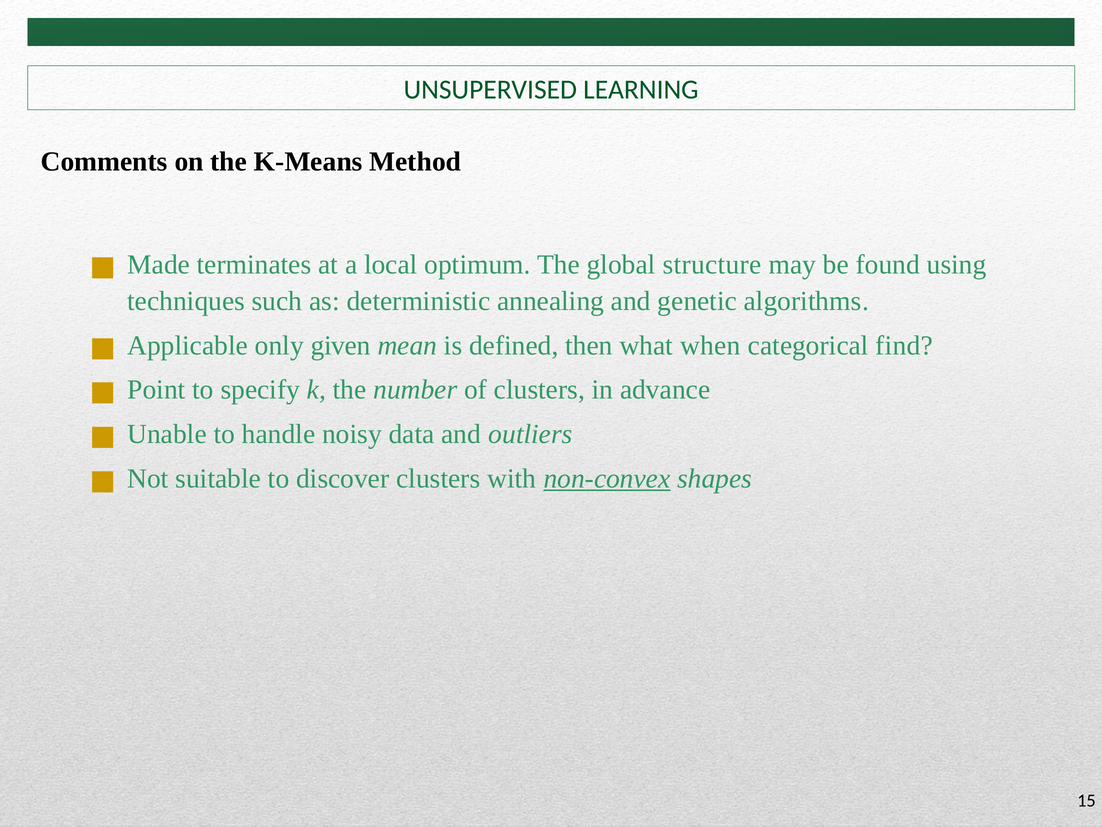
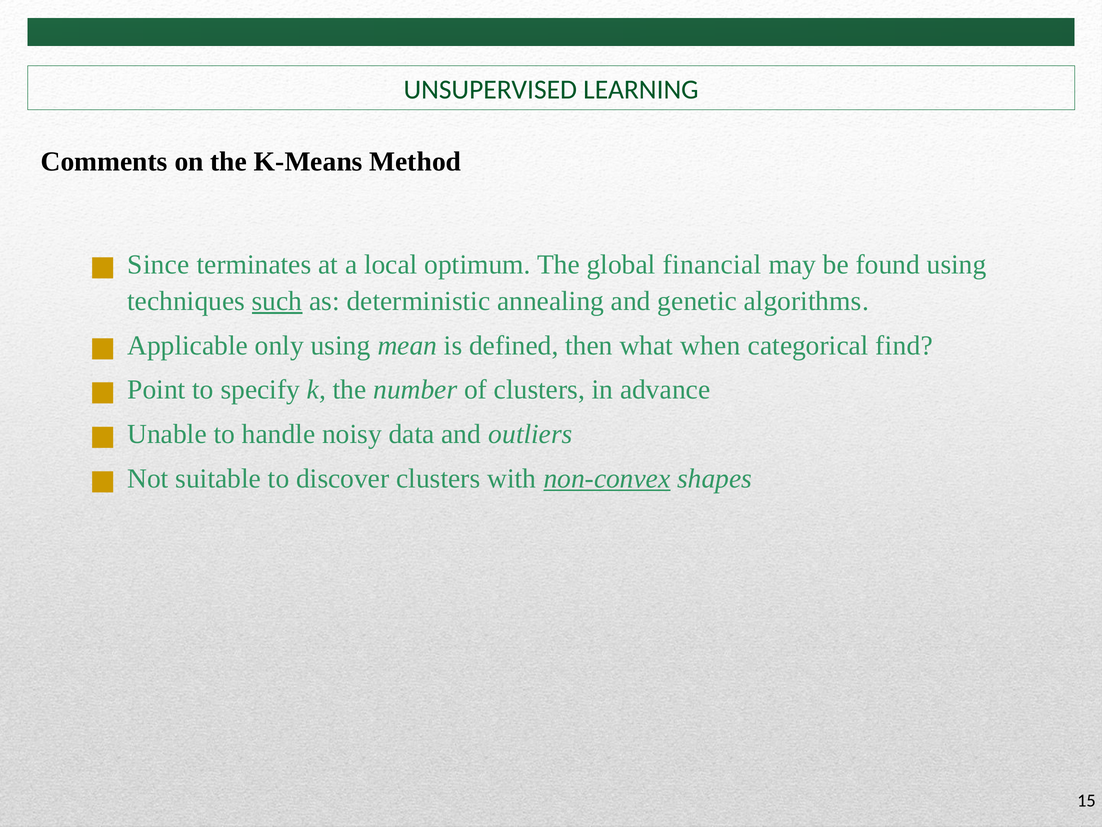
Made: Made -> Since (159, 264)
structure: structure -> financial (712, 264)
such underline: none -> present (277, 301)
only given: given -> using (340, 345)
